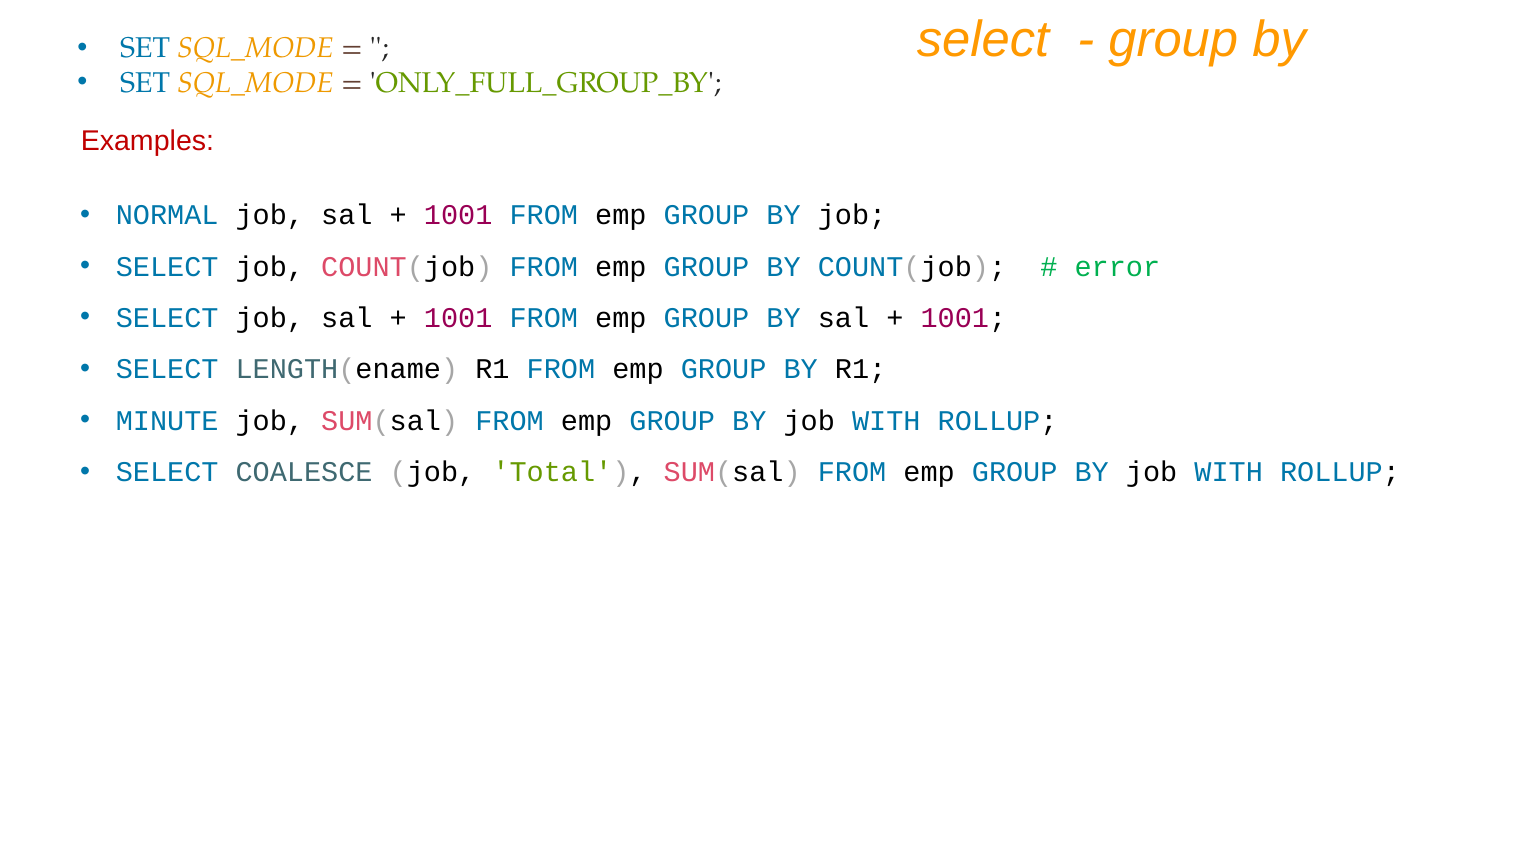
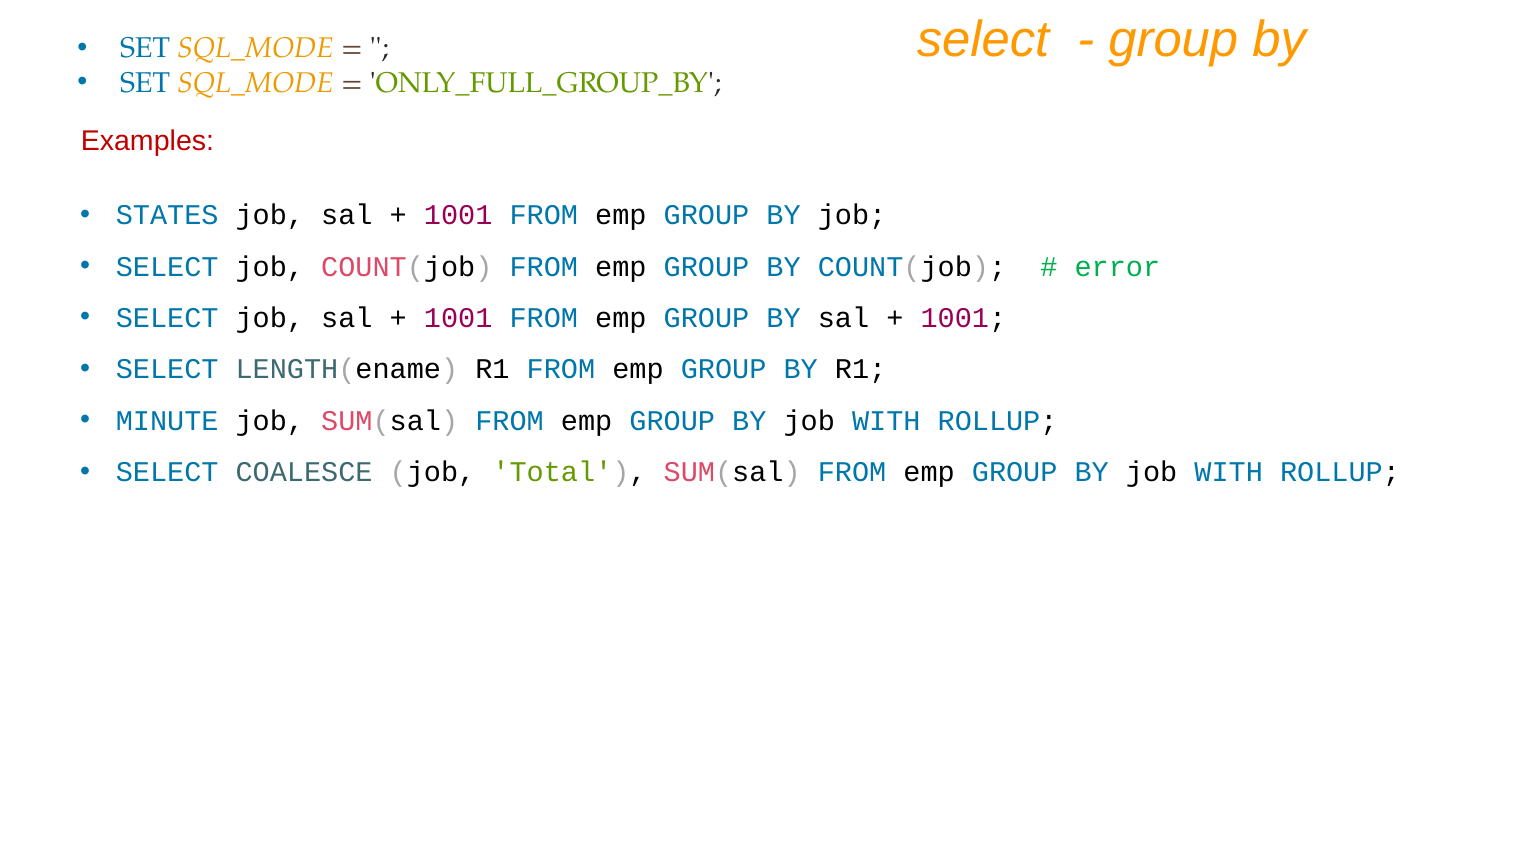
NORMAL: NORMAL -> STATES (167, 215)
